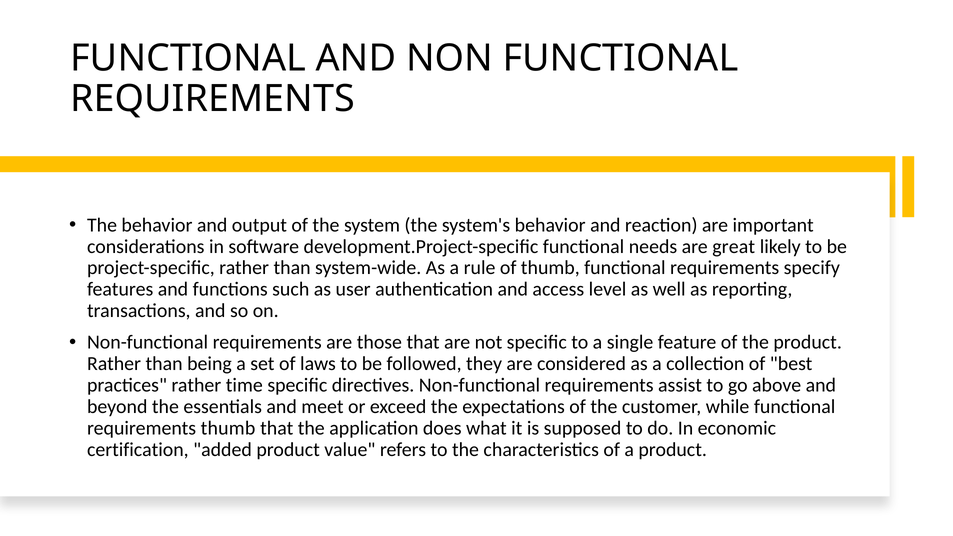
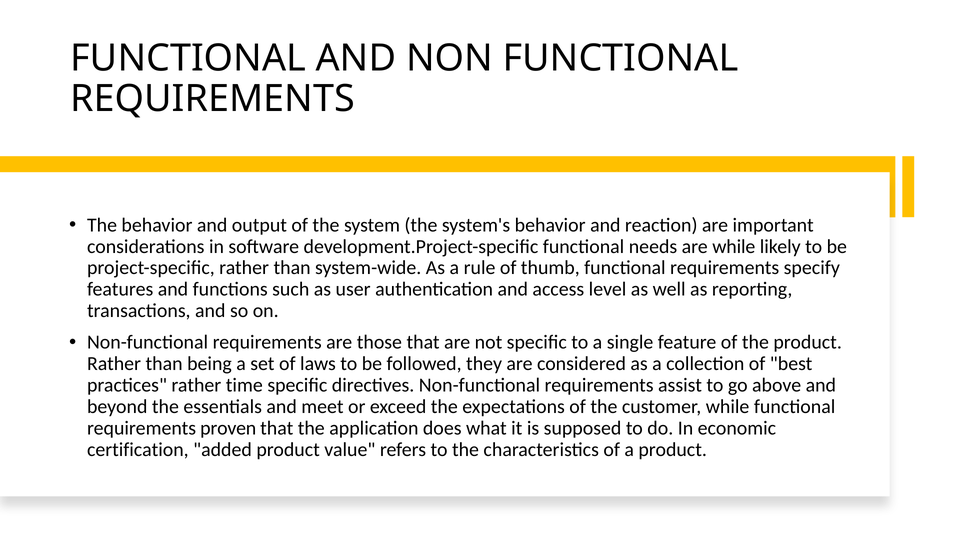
are great: great -> while (734, 247)
requirements thumb: thumb -> proven (228, 428)
